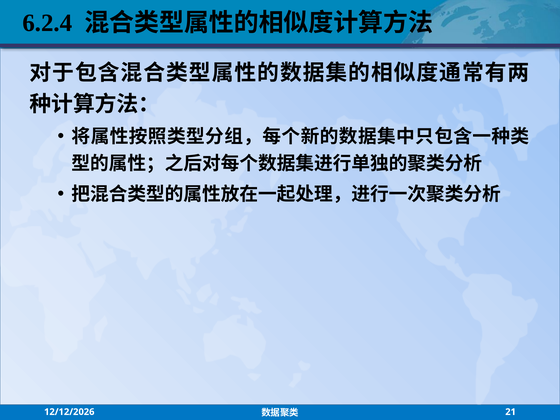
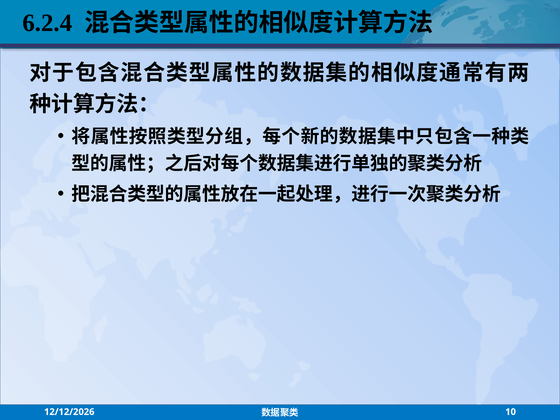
21: 21 -> 10 (511, 412)
